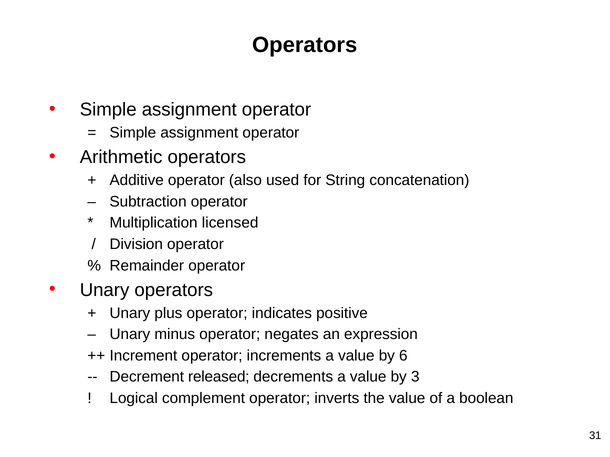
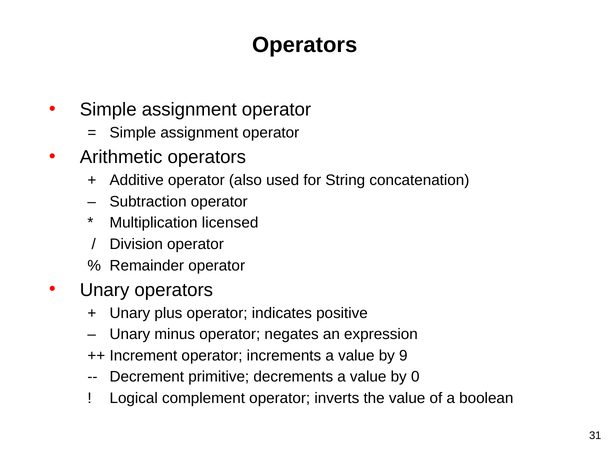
6: 6 -> 9 (403, 356)
released: released -> primitive (219, 377)
3: 3 -> 0 (415, 377)
